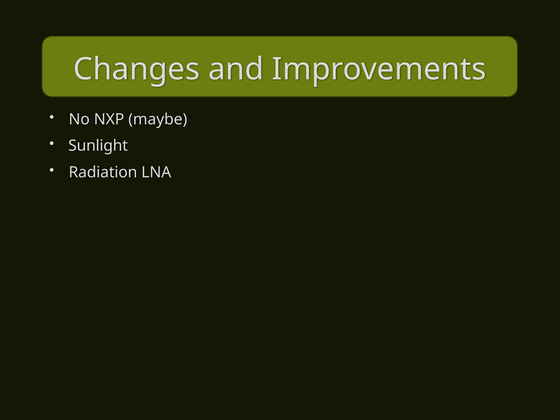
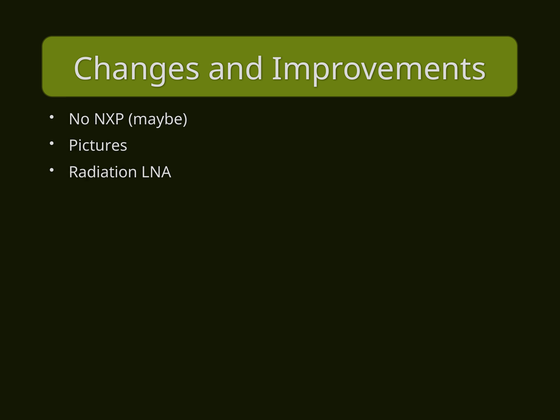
Sunlight: Sunlight -> Pictures (98, 146)
